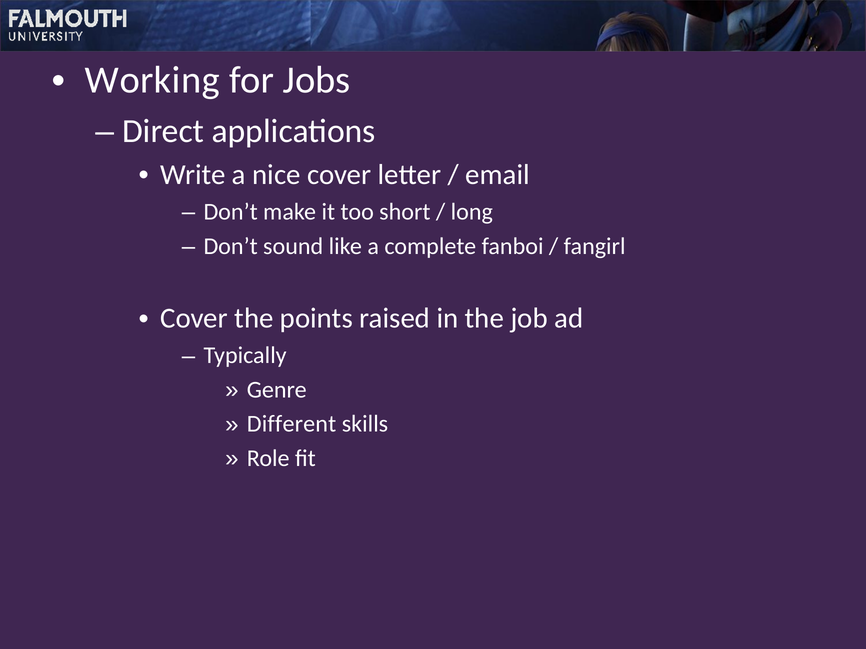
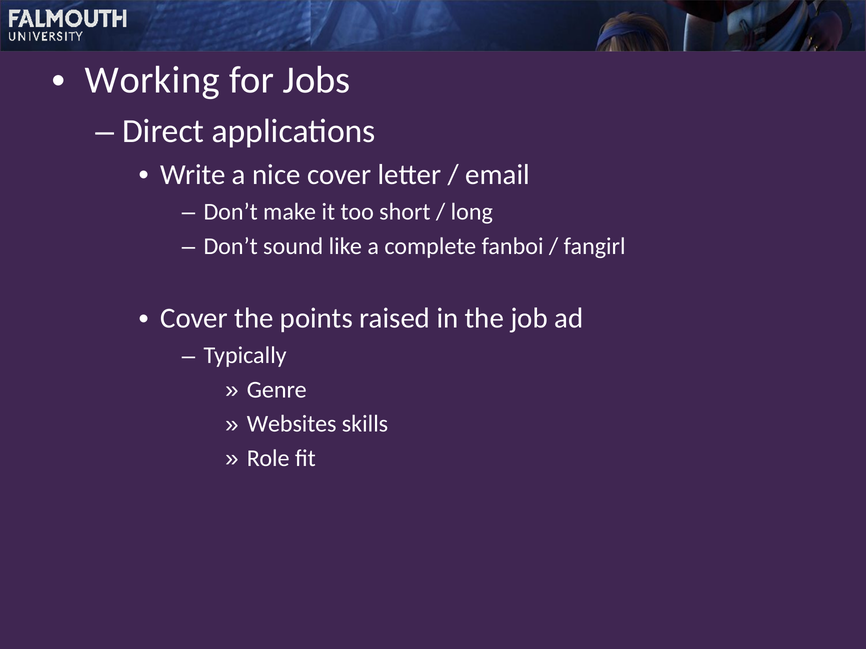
Different: Different -> Websites (292, 424)
